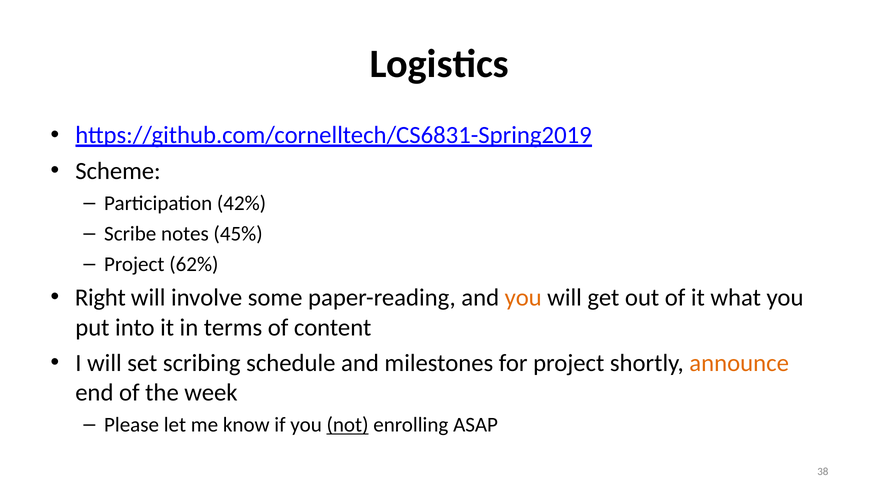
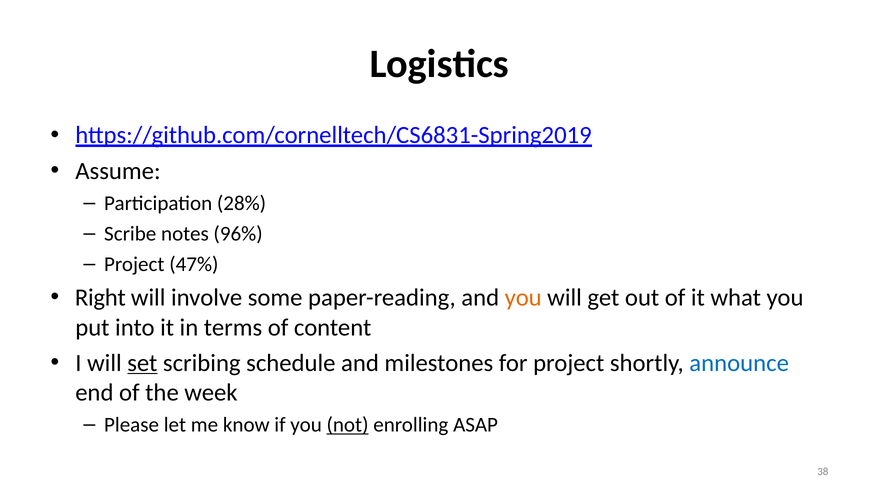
Scheme: Scheme -> Assume (118, 171)
42%: 42% -> 28% (242, 204)
45%: 45% -> 96% (238, 234)
62%: 62% -> 47% (194, 264)
set underline: none -> present (142, 363)
announce colour: orange -> blue (739, 363)
